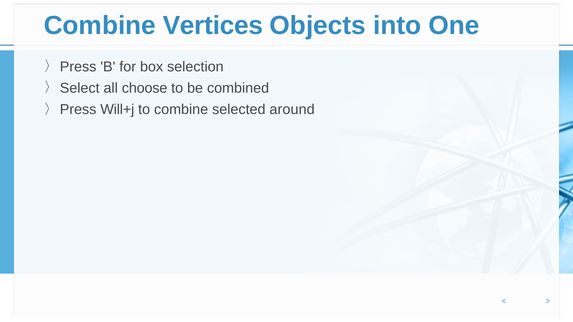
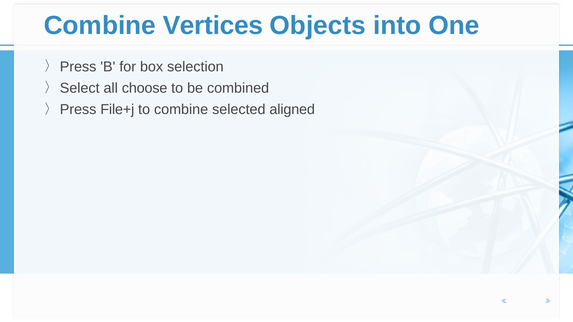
Will+j: Will+j -> File+j (117, 110)
around: around -> aligned (292, 110)
